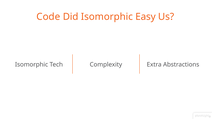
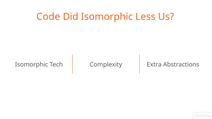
Easy: Easy -> Less (146, 17)
